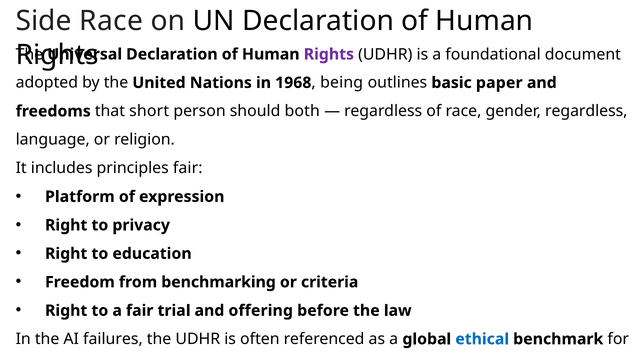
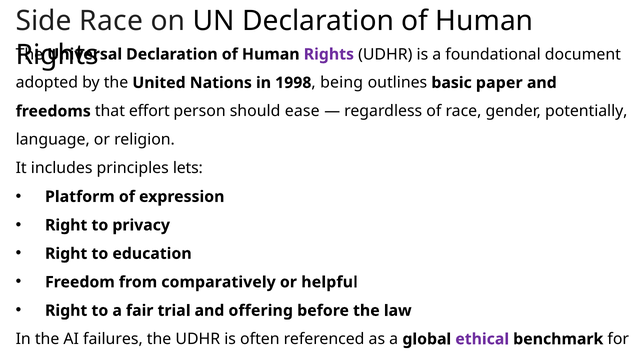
1968: 1968 -> 1998 (293, 83)
short: short -> effort (149, 111)
both: both -> ease (302, 111)
gender regardless: regardless -> potentially (586, 111)
principles fair: fair -> lets (188, 168)
benchmarking: benchmarking -> comparatively (218, 283)
criteria: criteria -> helpful (330, 283)
ethical colour: blue -> purple (482, 340)
